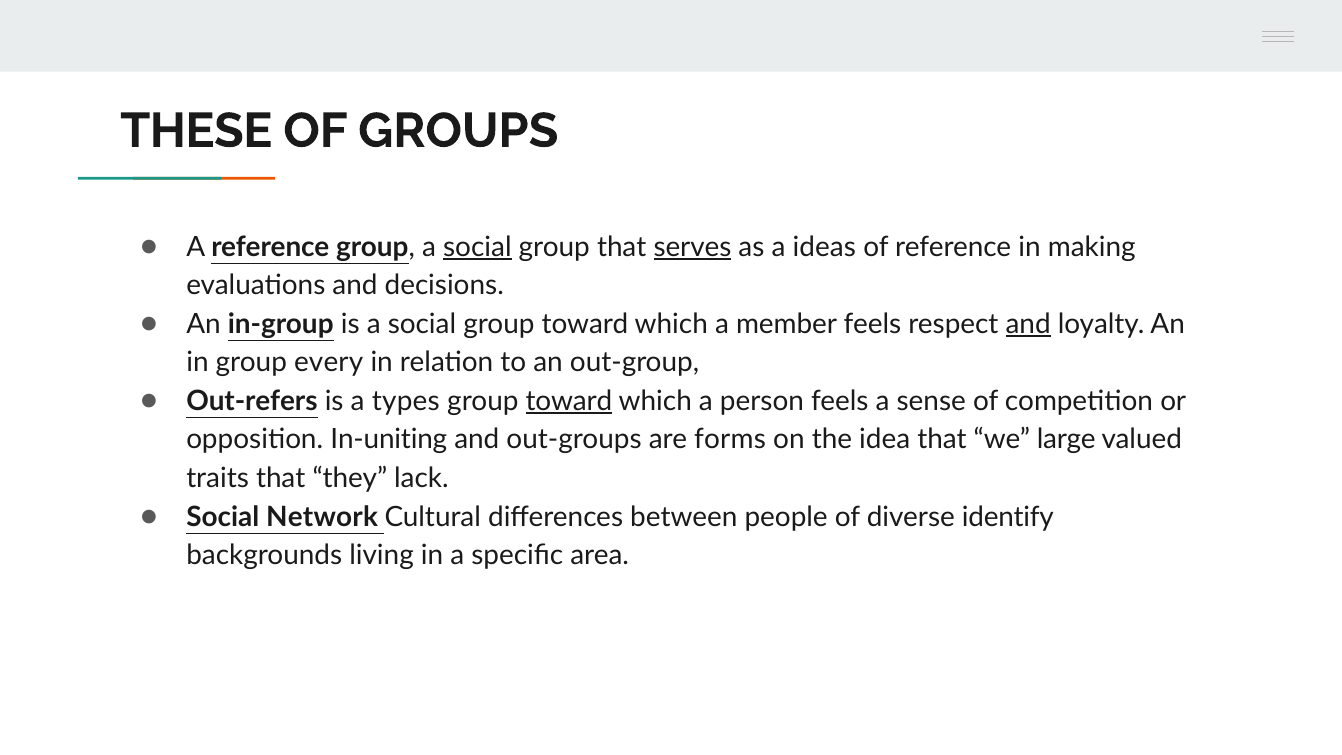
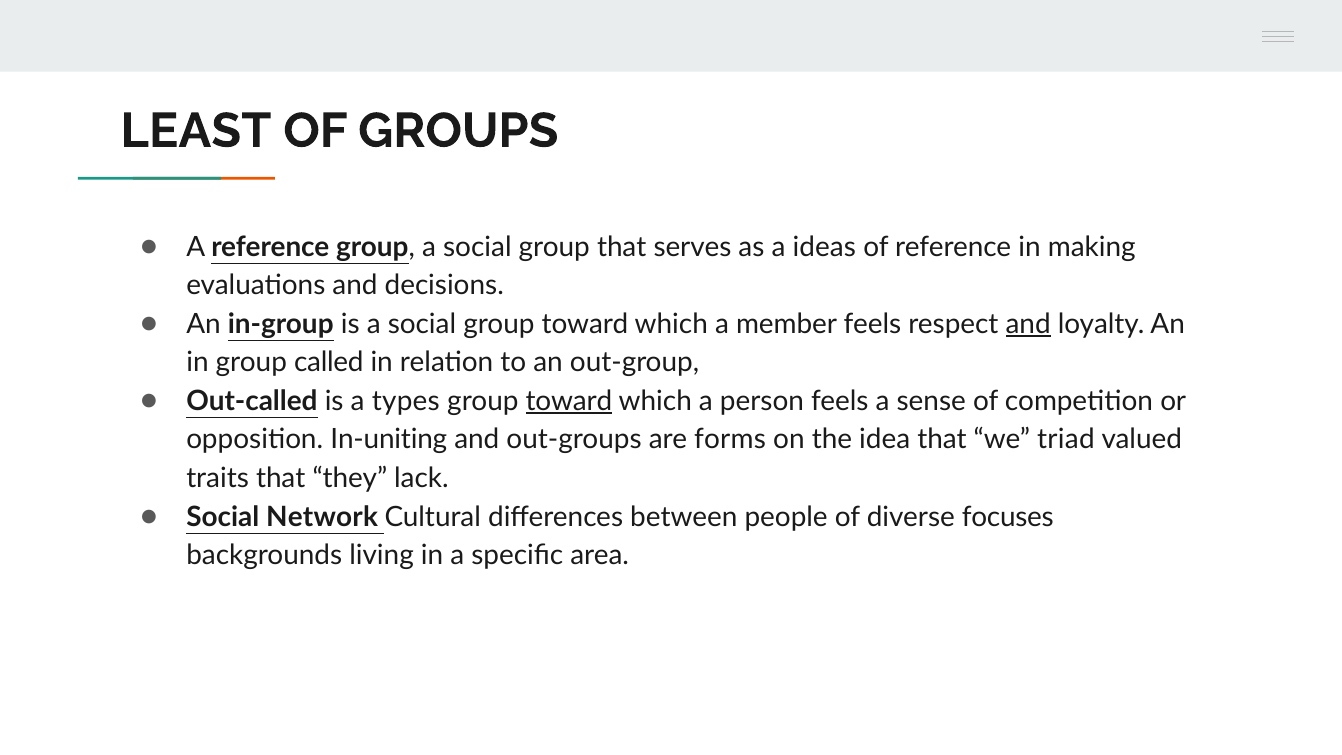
THESE: THESE -> LEAST (196, 131)
social underline: present -> none (477, 247)
serves underline: present -> none (692, 247)
every: every -> called (329, 362)
Out-refers: Out-refers -> Out-called (252, 401)
large: large -> triad (1066, 440)
identify: identify -> focuses (1008, 517)
